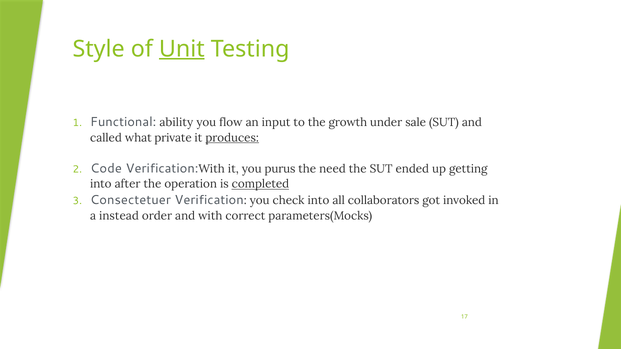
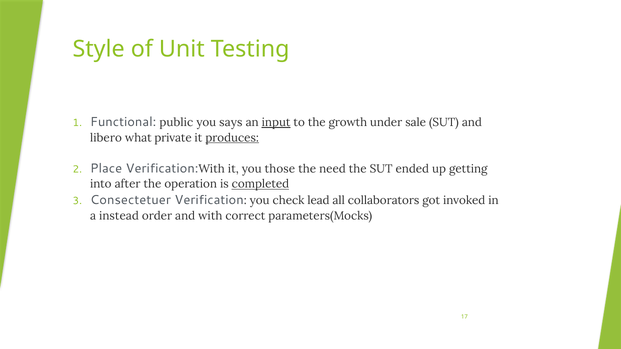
Unit underline: present -> none (182, 49)
ability: ability -> public (176, 123)
flow: flow -> says (231, 123)
input underline: none -> present (276, 123)
called: called -> libero (106, 138)
Code: Code -> Place (106, 169)
purus: purus -> those (280, 169)
check into: into -> lead (319, 201)
